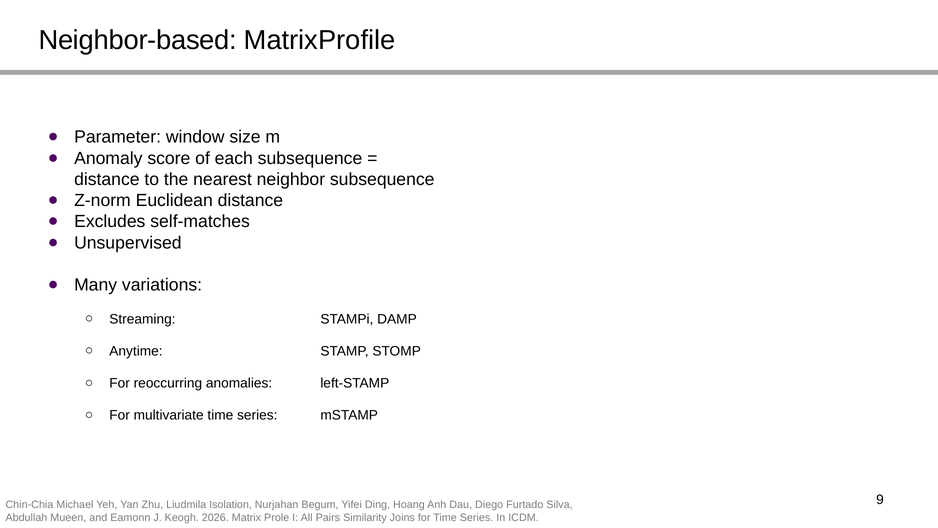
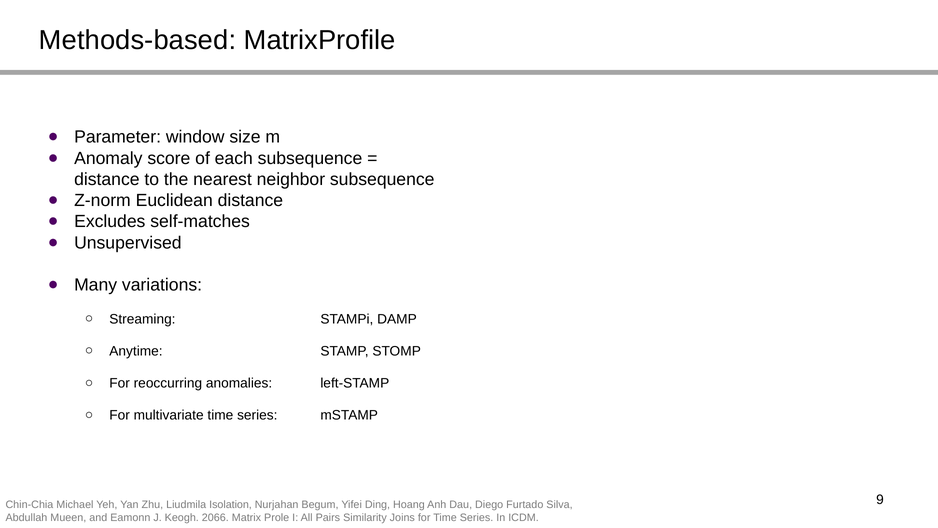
Neighbor-based: Neighbor-based -> Methods-based (138, 40)
2026: 2026 -> 2066 (215, 517)
